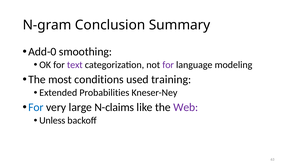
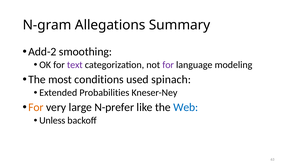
Conclusion: Conclusion -> Allegations (110, 25)
Add-0: Add-0 -> Add-2 (42, 52)
training: training -> spinach (171, 80)
For colour: blue -> orange (36, 107)
N-claims: N-claims -> N-prefer (114, 107)
Web colour: purple -> blue (186, 107)
